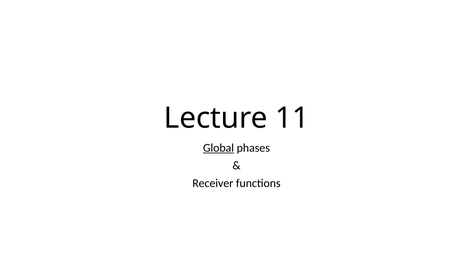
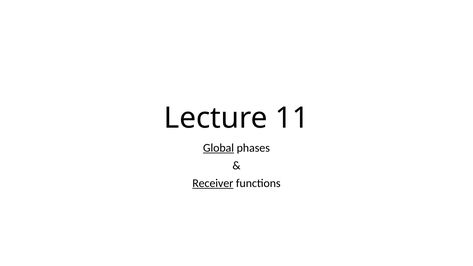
Receiver underline: none -> present (213, 183)
